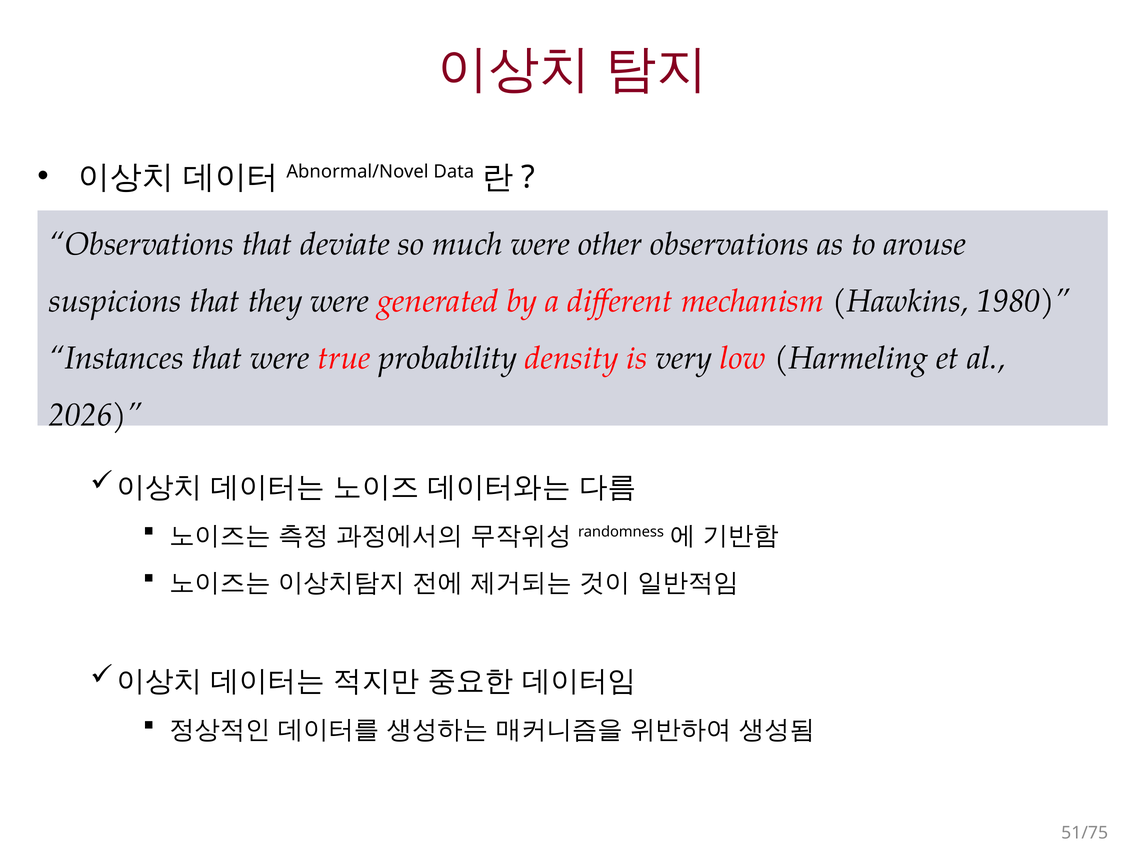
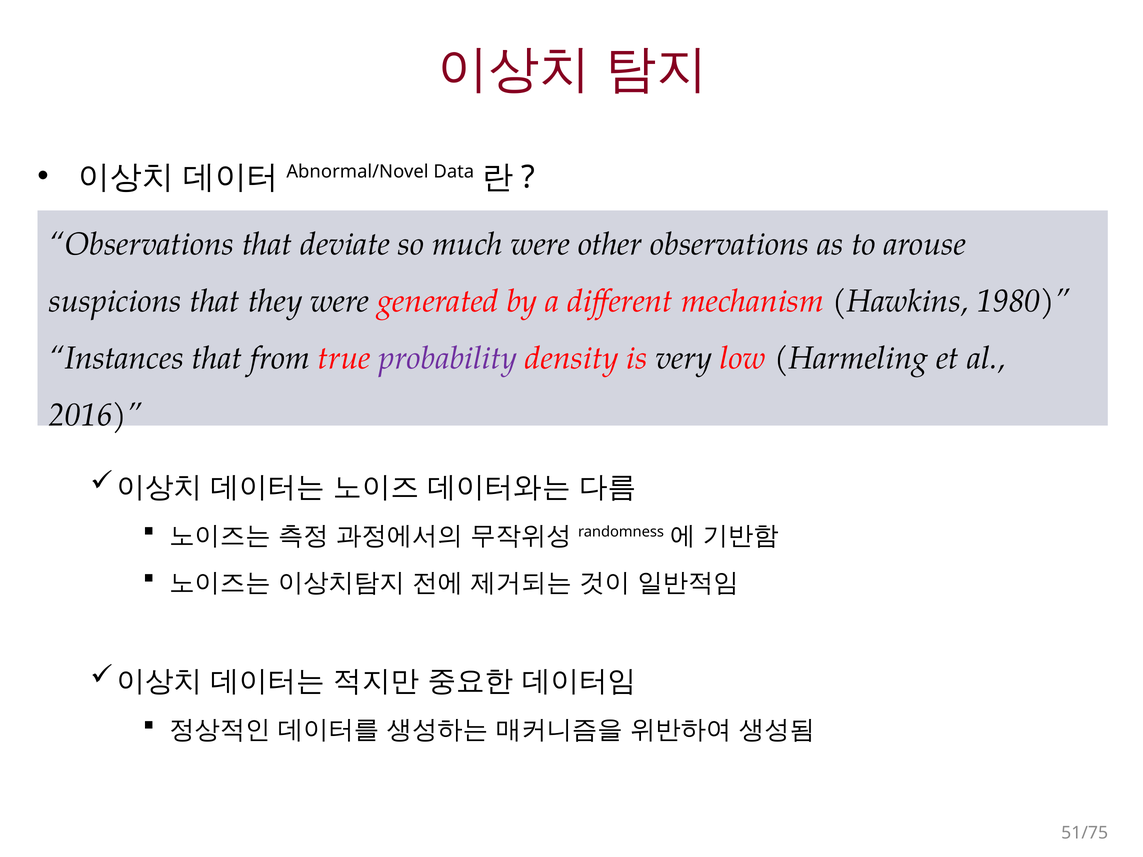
that were: were -> from (280, 358)
probability colour: black -> purple (448, 358)
2026: 2026 -> 2016 (96, 416)
